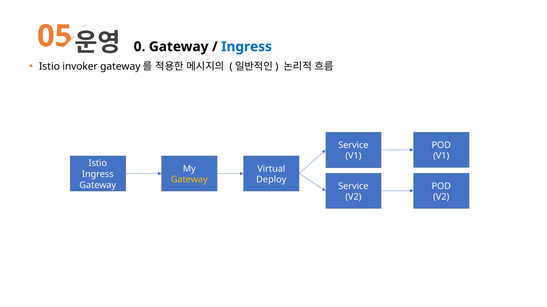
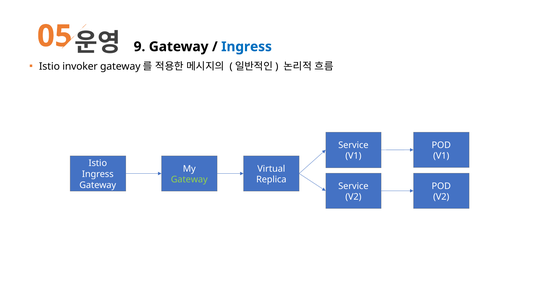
0: 0 -> 9 (139, 47)
Gateway colour: yellow -> light green (189, 180)
Deploy: Deploy -> Replica (271, 180)
